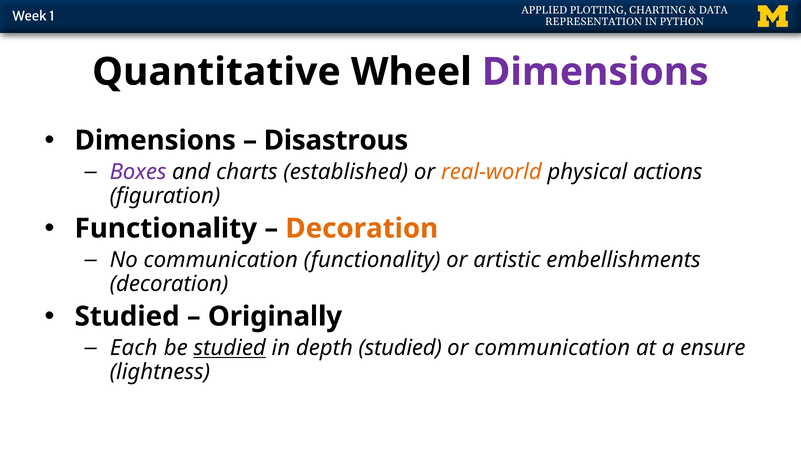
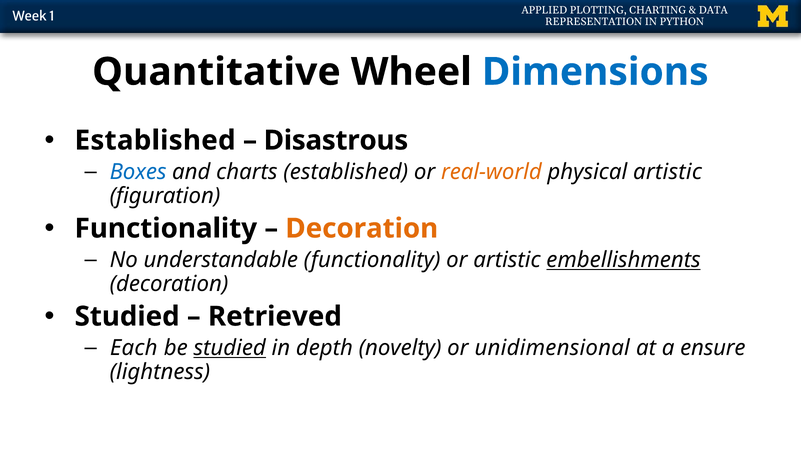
Dimensions colour: purple -> blue (595, 72)
Dimensions: Dimensions -> Established (155, 141)
Boxes colour: purple -> blue (138, 172)
physical actions: actions -> artistic (668, 172)
No communication: communication -> understandable (221, 260)
embellishments underline: none -> present (624, 260)
Originally: Originally -> Retrieved (275, 317)
depth studied: studied -> novelty (400, 348)
or communication: communication -> unidimensional (552, 348)
